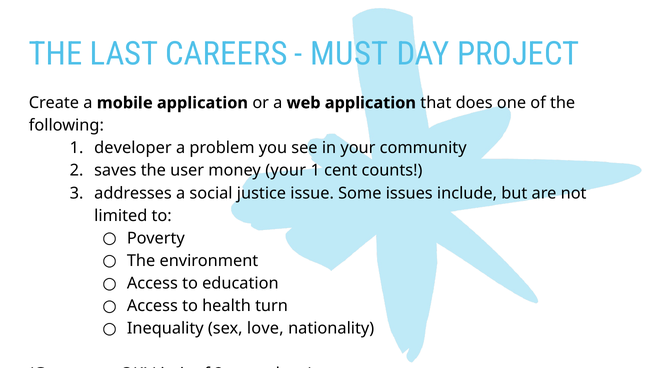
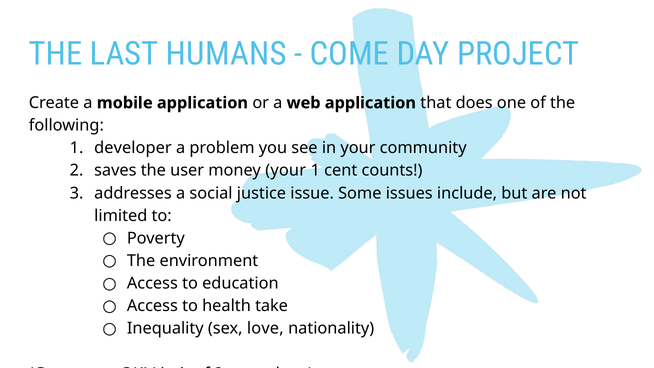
CAREERS: CAREERS -> HUMANS (226, 54)
MUST: MUST -> COME (350, 54)
turn: turn -> take (272, 306)
